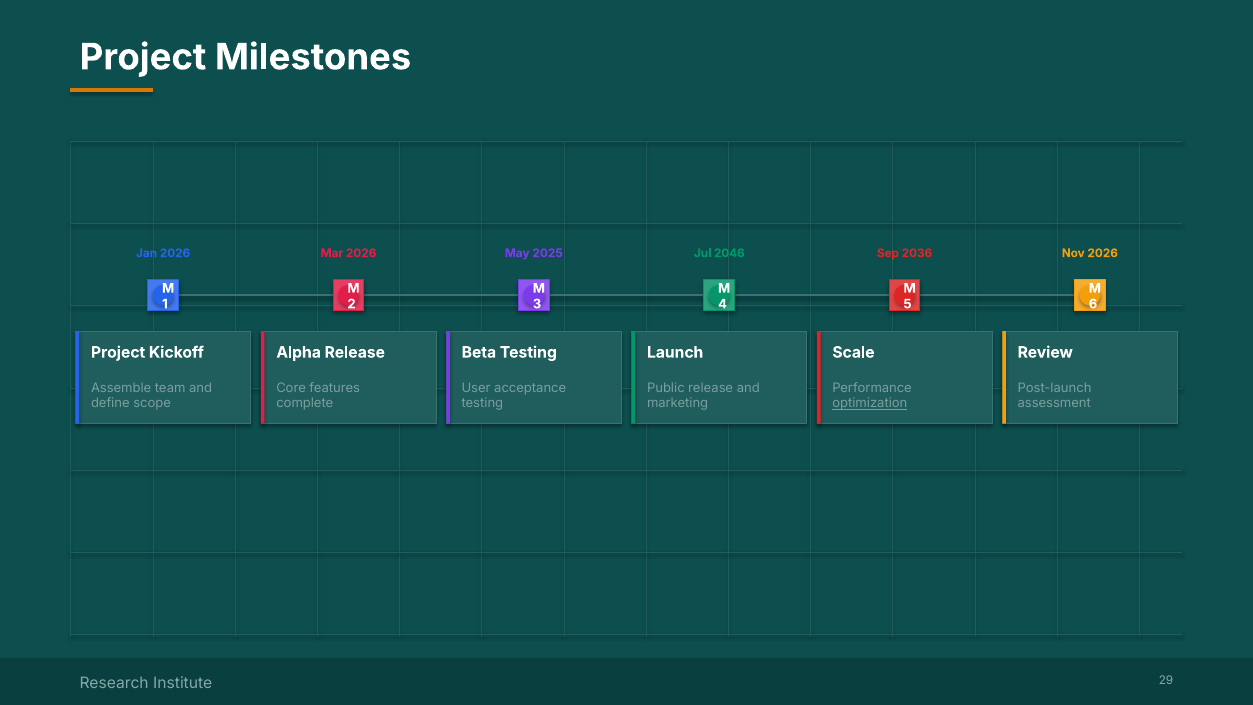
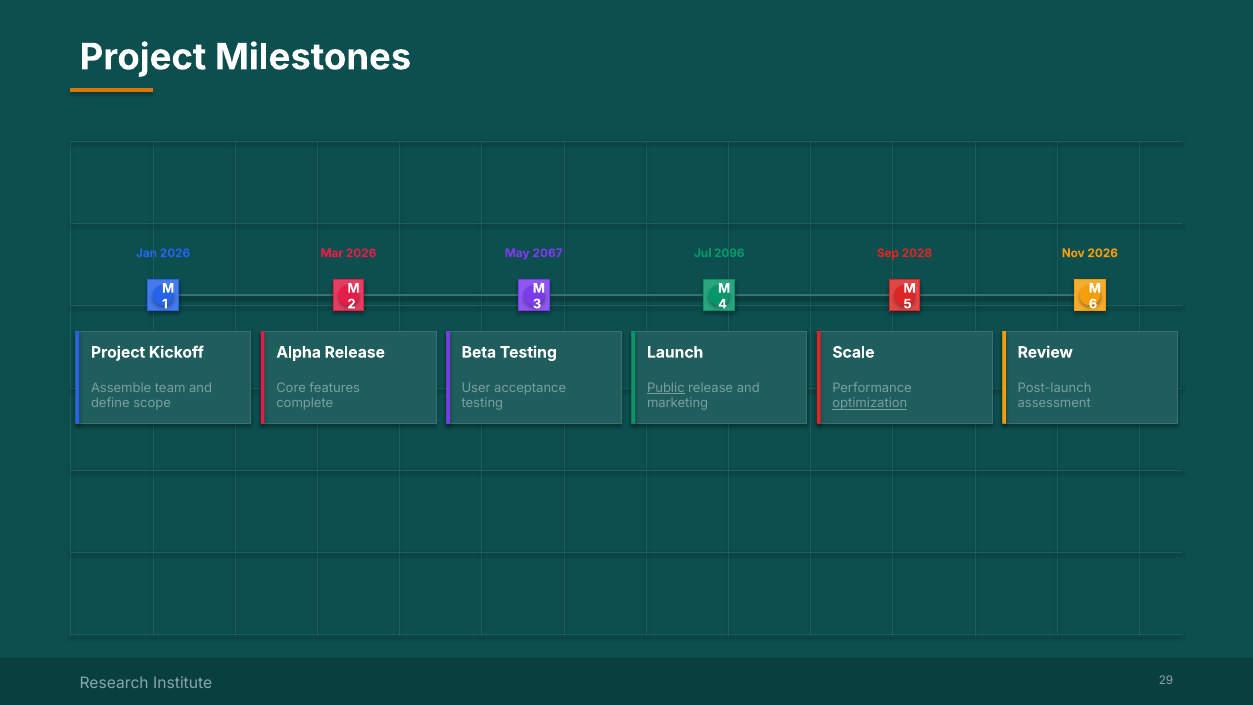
2025: 2025 -> 2067 (548, 253)
2046: 2046 -> 2096 (729, 253)
2036: 2036 -> 2028 (917, 253)
Public underline: none -> present (666, 388)
